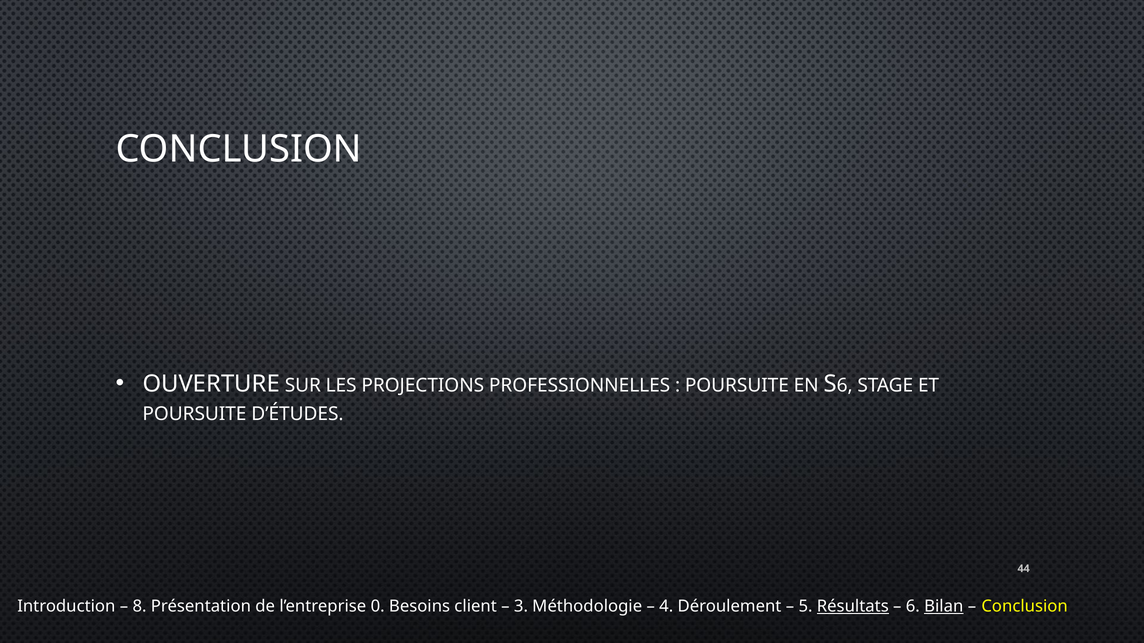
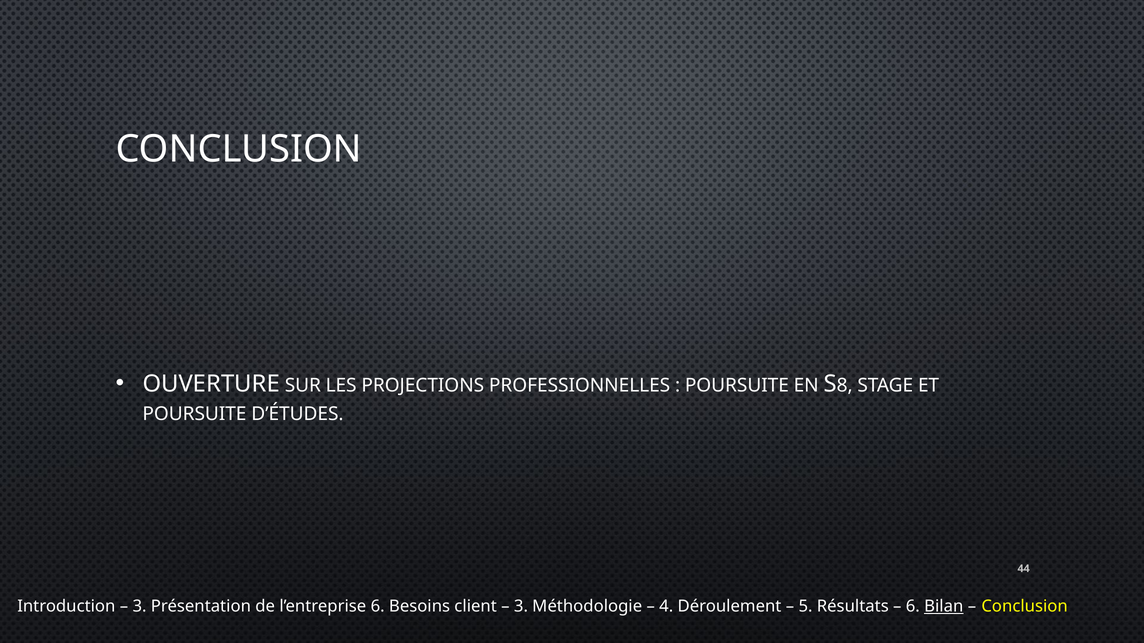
6: 6 -> 8 (845, 386)
8: 8 -> 3 (140, 607)
l’entreprise 0: 0 -> 6 (378, 607)
Résultats underline: present -> none (853, 607)
